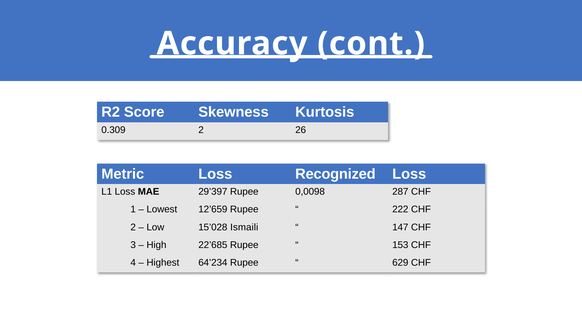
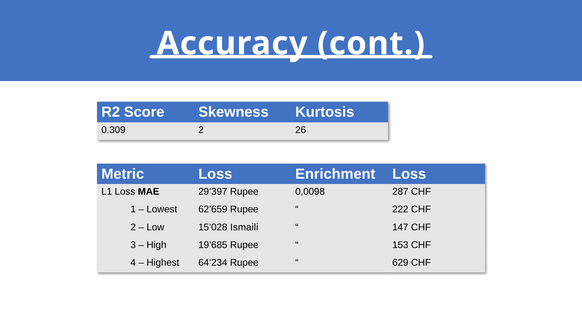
Recognized: Recognized -> Enrichment (335, 174)
12’659: 12’659 -> 62’659 (213, 210)
22’685: 22’685 -> 19’685 (213, 245)
